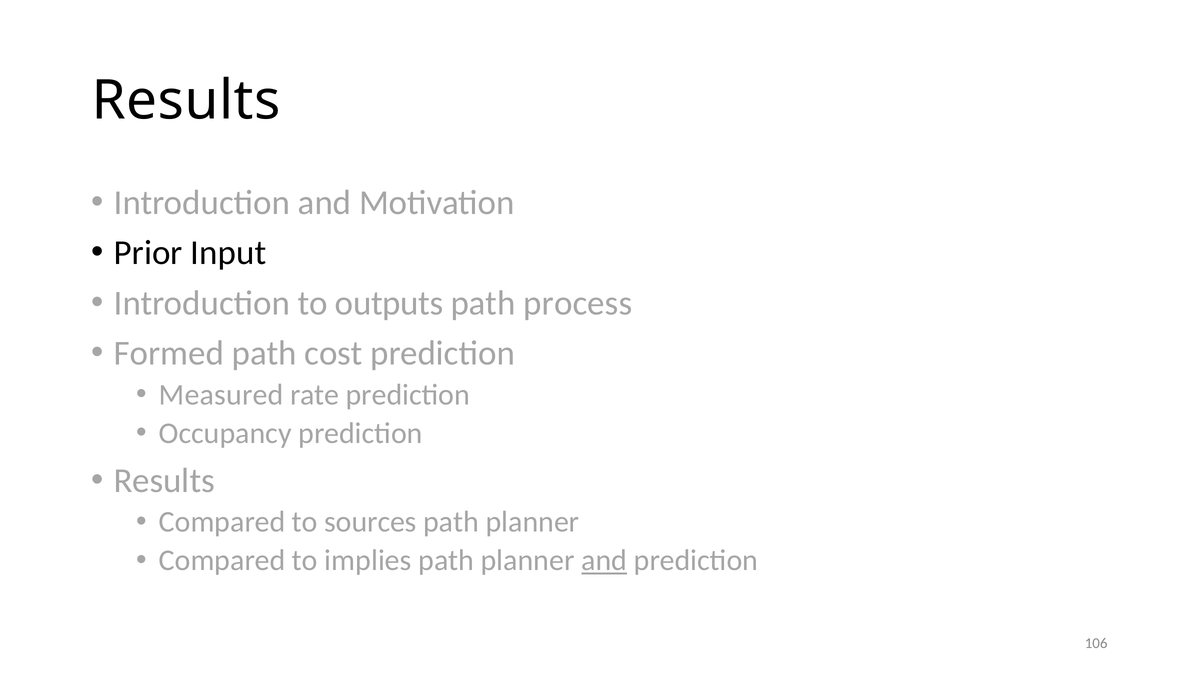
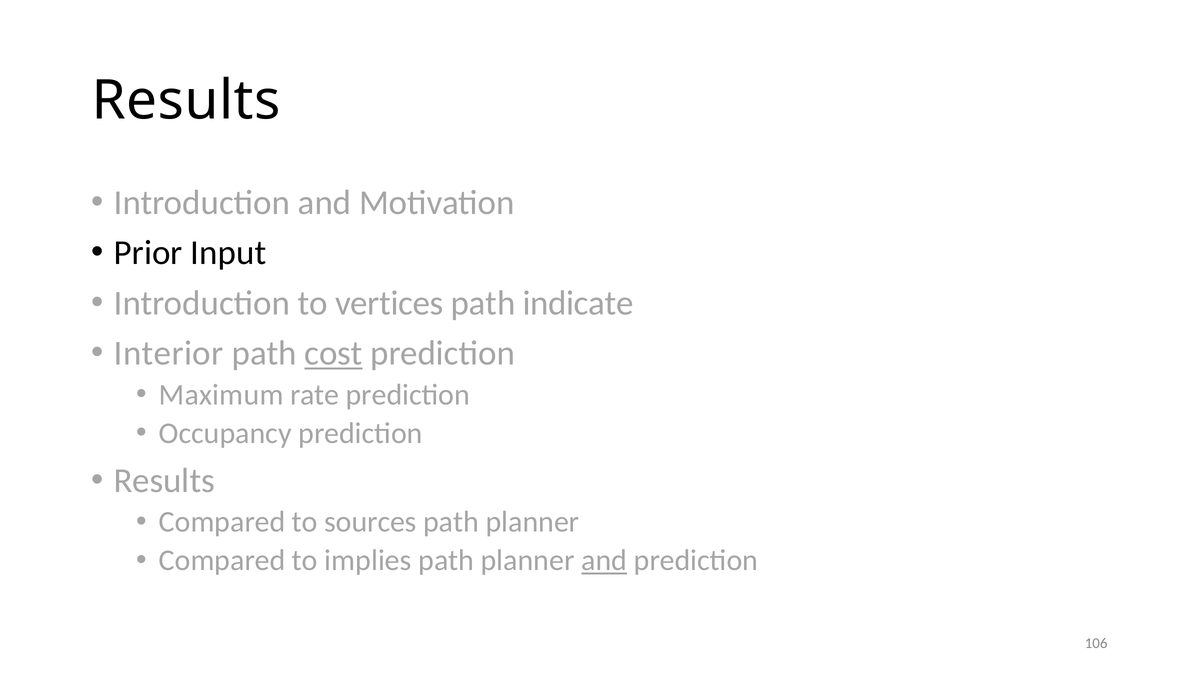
outputs: outputs -> vertices (389, 303)
process: process -> indicate (578, 303)
Formed: Formed -> Interior (169, 354)
cost underline: none -> present (333, 354)
Measured: Measured -> Maximum (221, 395)
